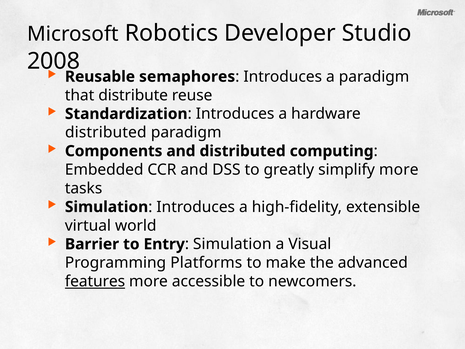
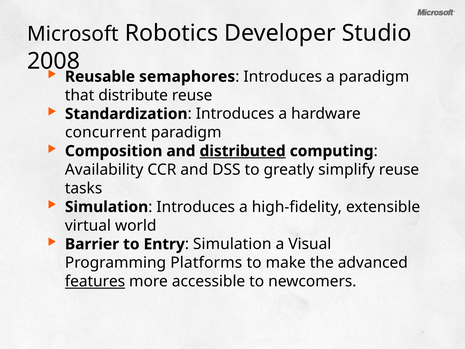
distributed: distributed -> concurrent (106, 132)
Components: Components -> Composition (114, 151)
distributed underline: none -> present (243, 151)
Embedded: Embedded -> Availability (104, 170)
simplify more: more -> reuse (399, 170)
